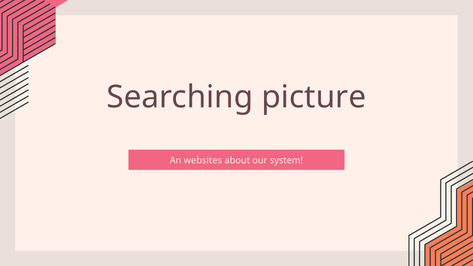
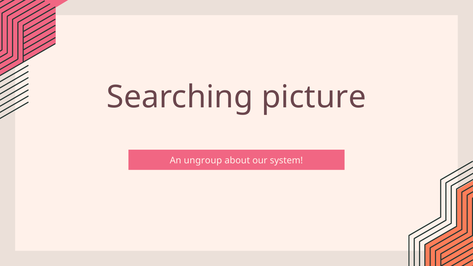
websites: websites -> ungroup (203, 161)
